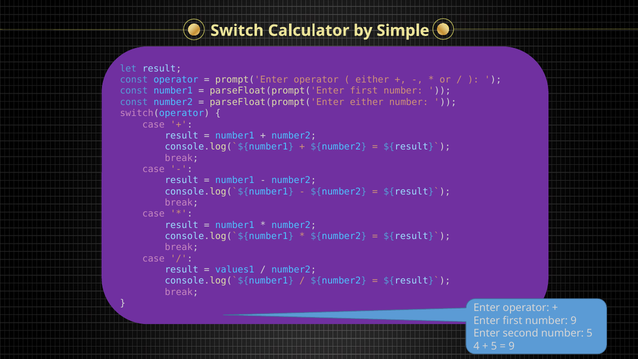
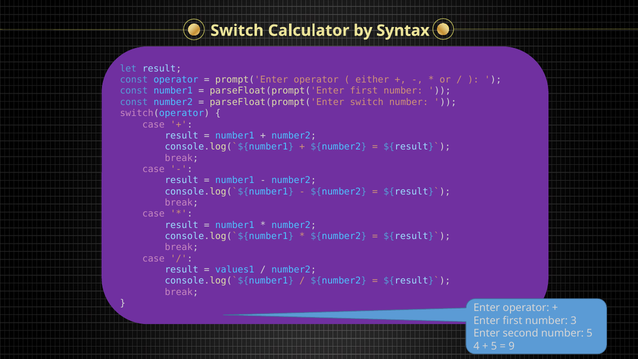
Simple: Simple -> Syntax (403, 31)
parseFloat(prompt('Enter either: either -> switch (367, 102)
number 9: 9 -> 3 (574, 321)
